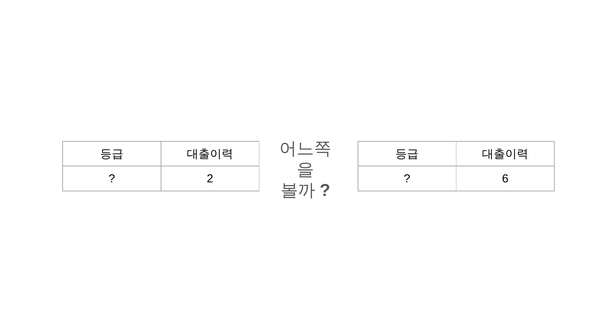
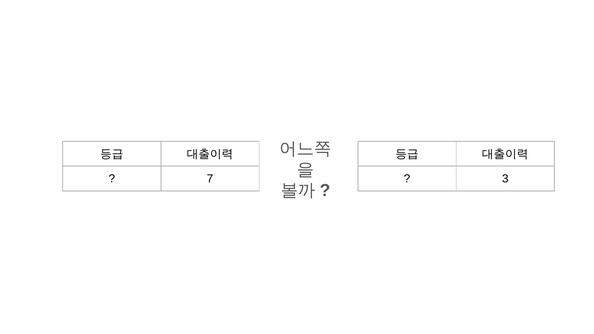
2: 2 -> 7 (210, 179)
6: 6 -> 3 (505, 179)
